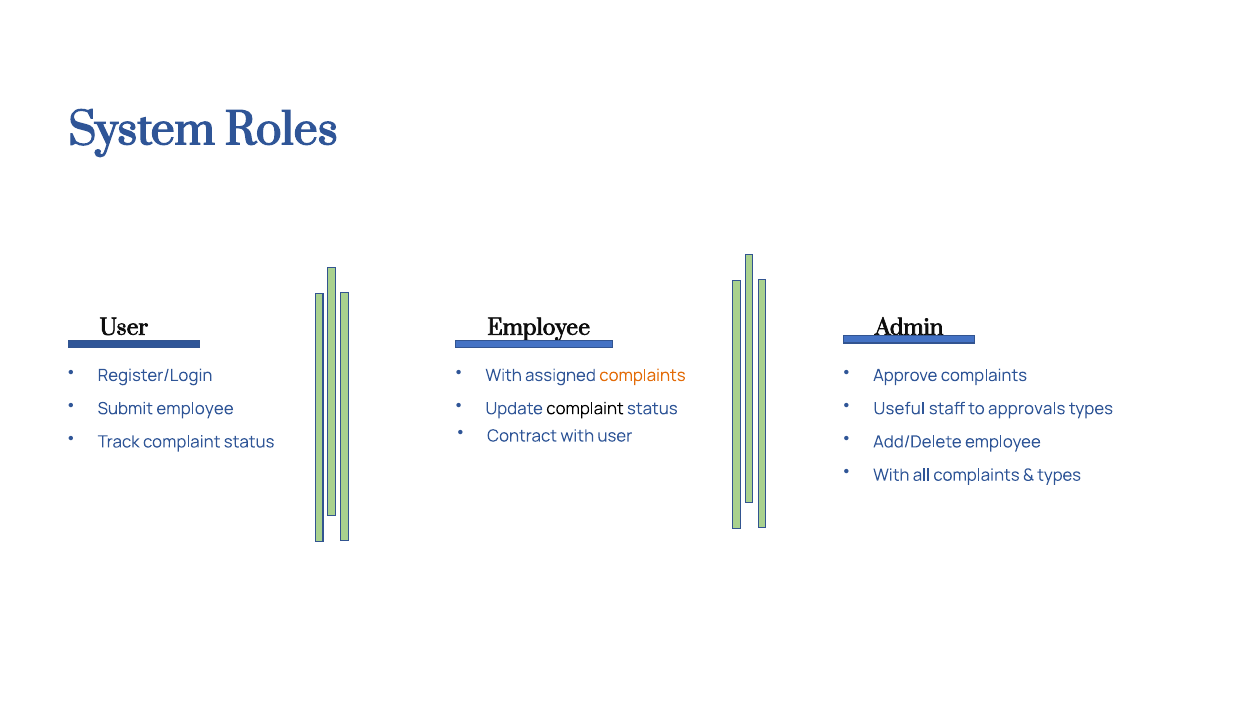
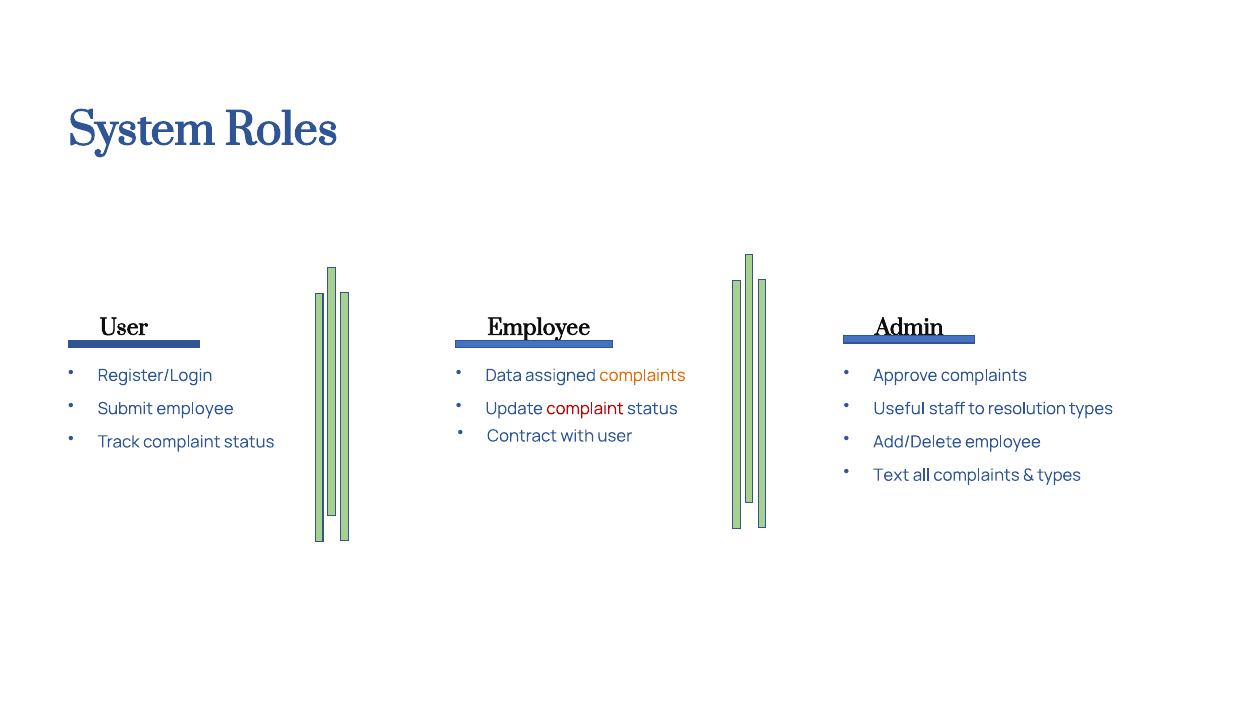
With: With -> Data (504, 375)
complaint colour: black -> red (585, 408)
approvals: approvals -> resolution (1027, 408)
With: With -> Text (891, 475)
